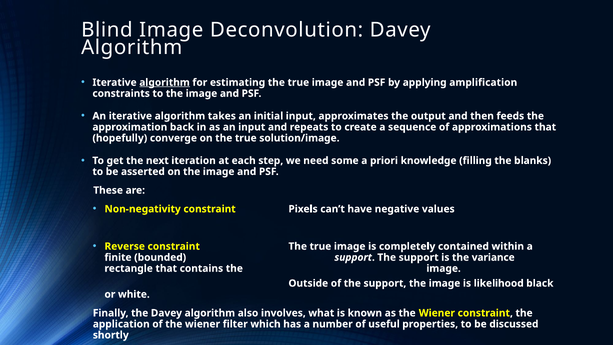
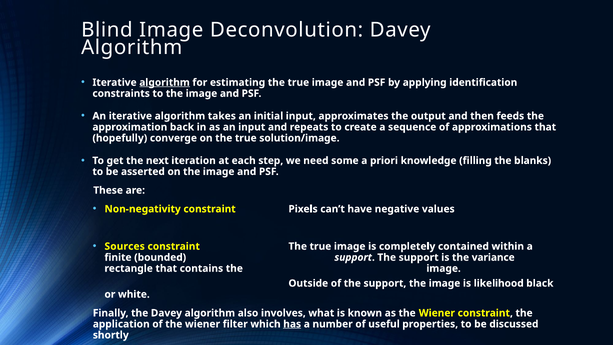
amplification: amplification -> identification (483, 82)
Reverse: Reverse -> Sources (125, 246)
has underline: none -> present (292, 324)
